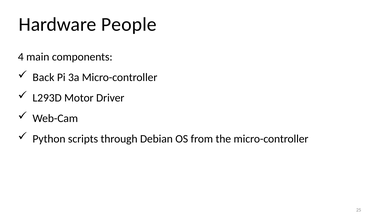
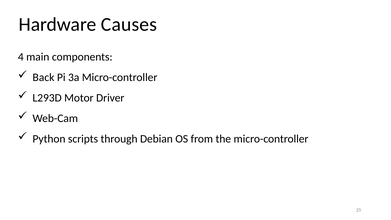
People: People -> Causes (129, 24)
